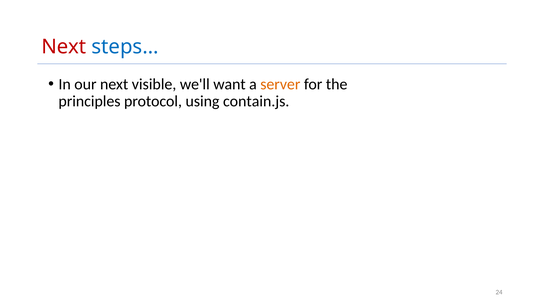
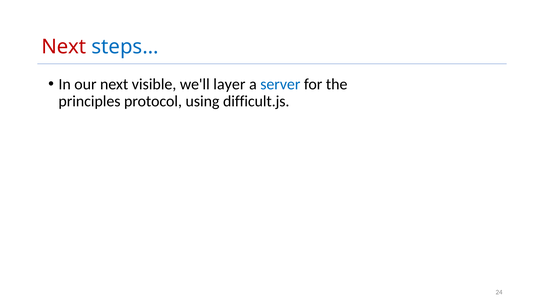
want: want -> layer (229, 84)
server colour: orange -> blue (280, 84)
contain.js: contain.js -> difficult.js (256, 101)
